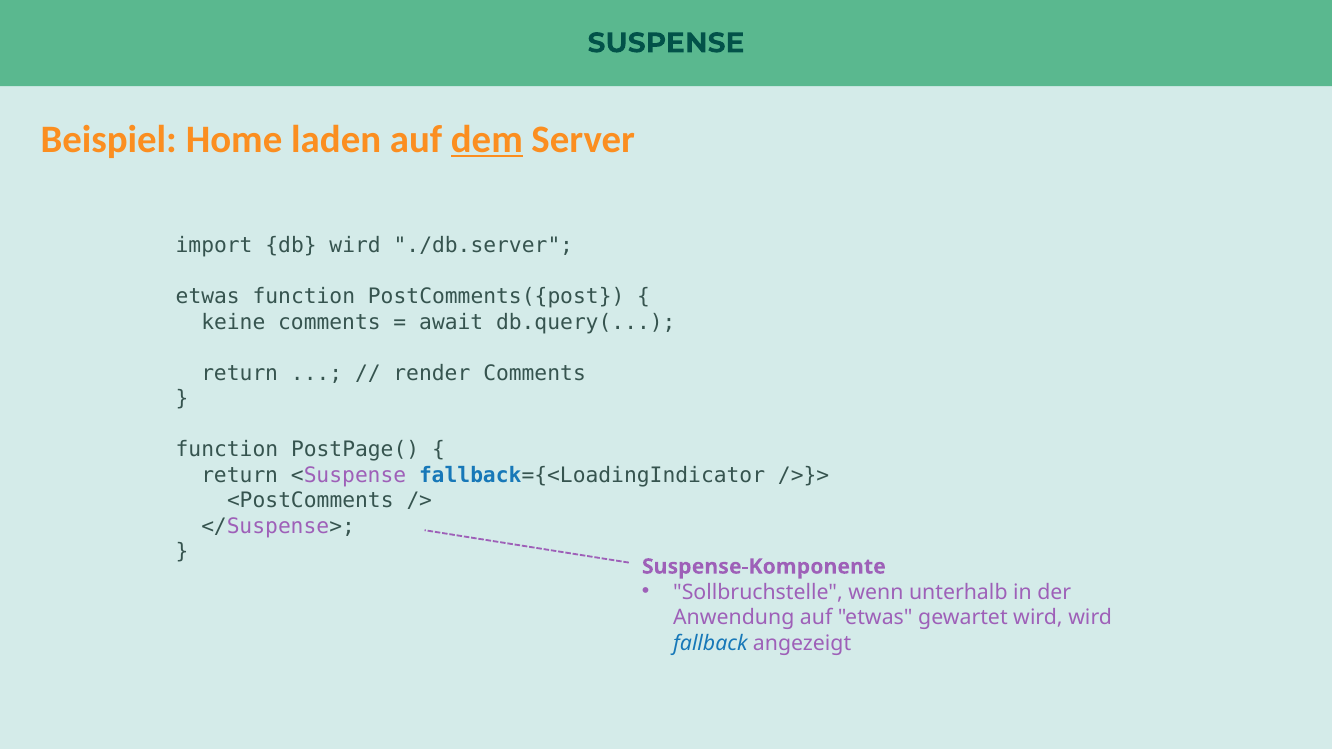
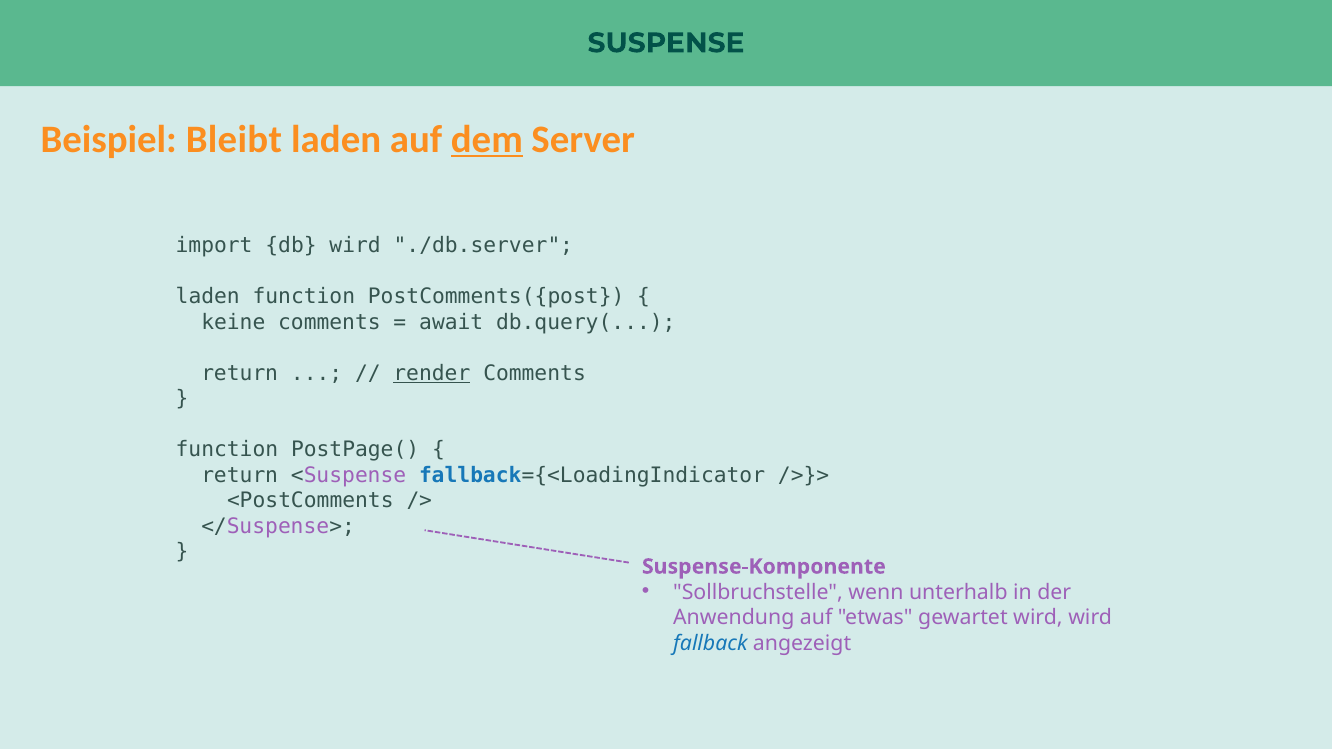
Home: Home -> Bleibt (234, 140)
etwas: etwas -> laden (208, 297)
render underline: none -> present (432, 373)
